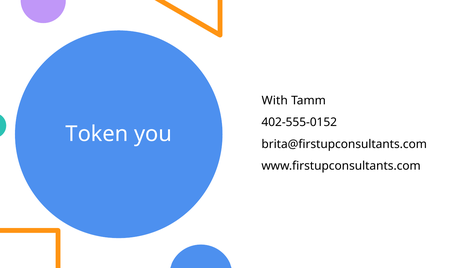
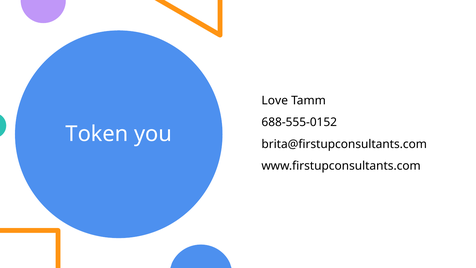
With: With -> Love (275, 100)
402-555-0152: 402-555-0152 -> 688-555-0152 (299, 122)
